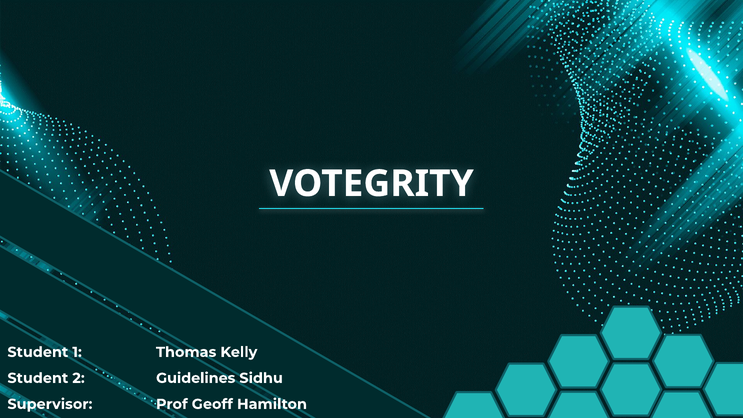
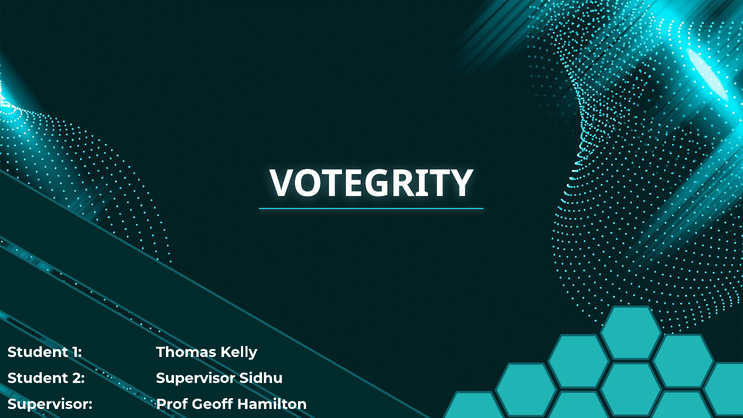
2 Guidelines: Guidelines -> Supervisor (196, 378)
